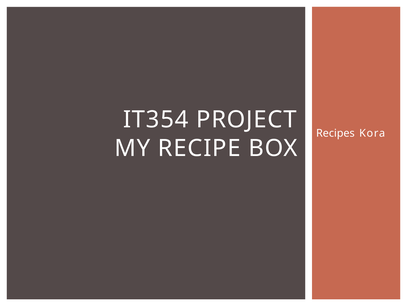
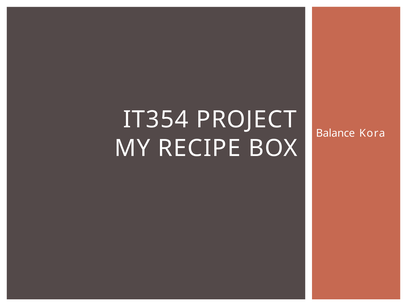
Recipes: Recipes -> Balance (335, 133)
